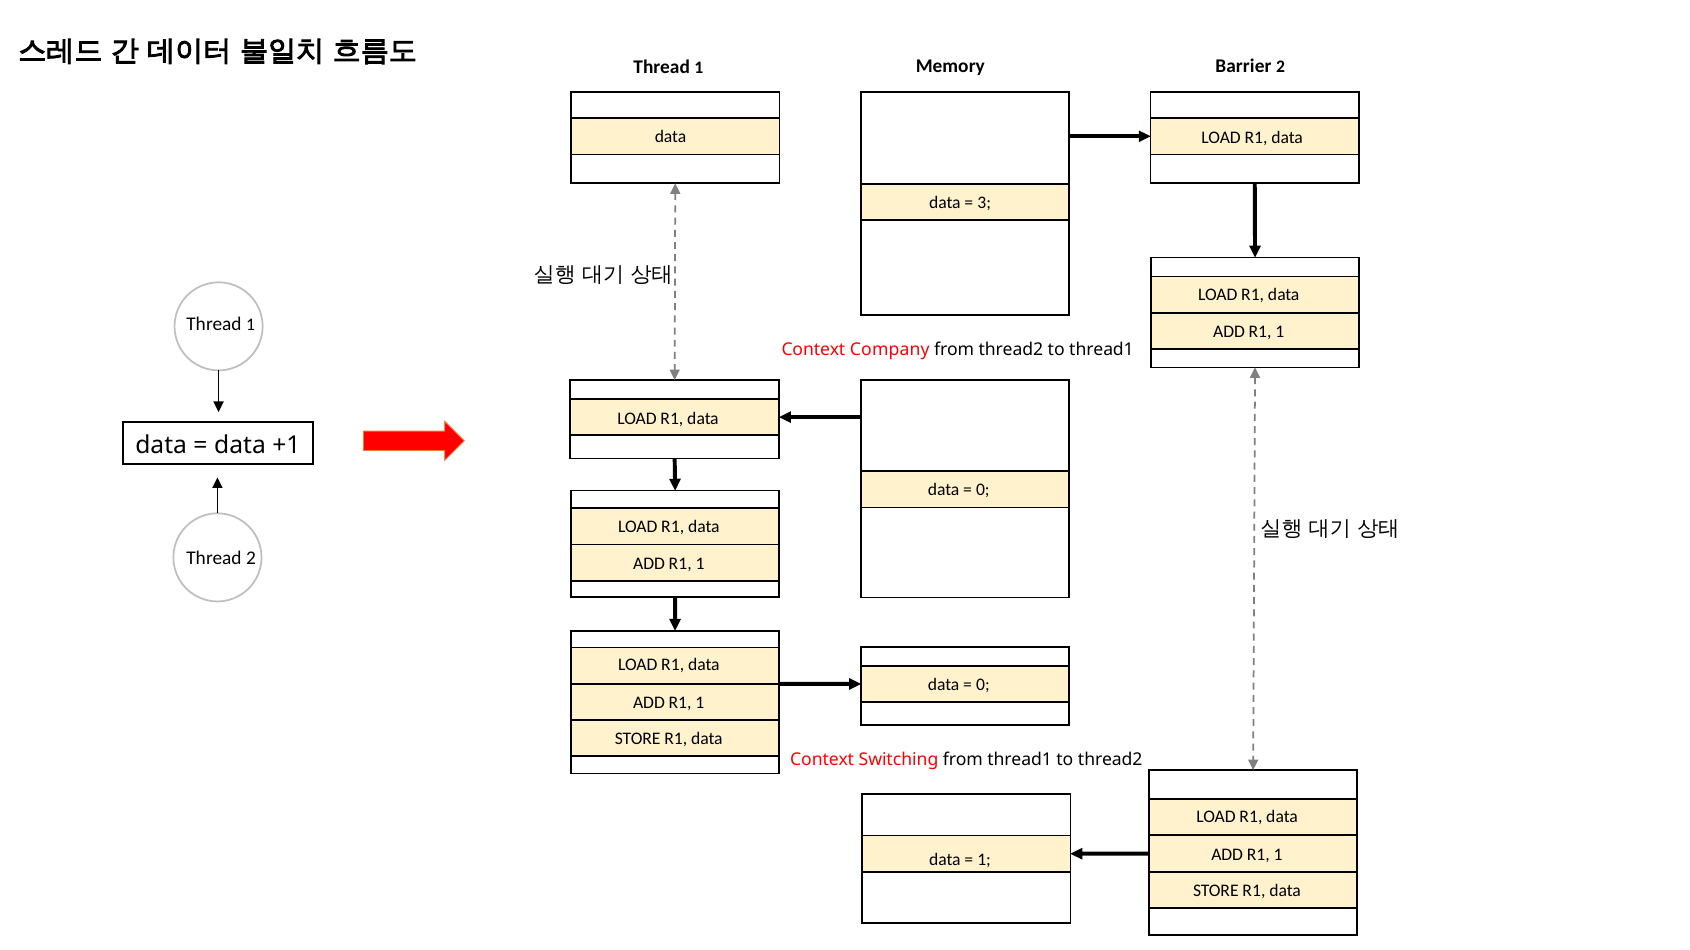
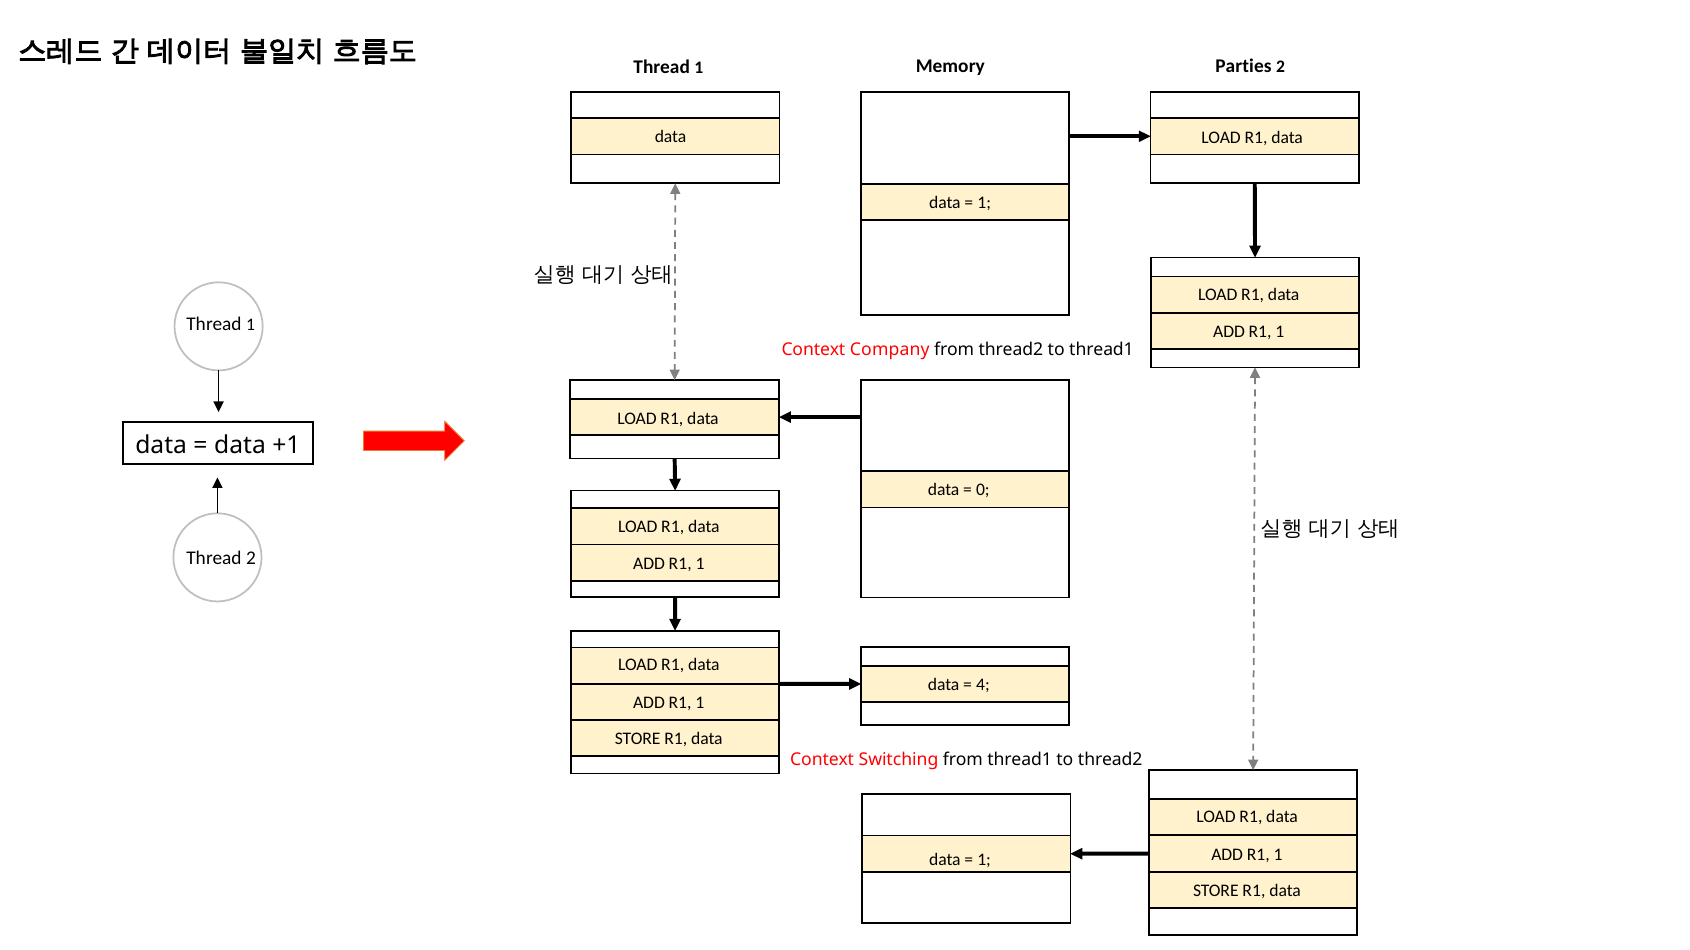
Barrier: Barrier -> Parties (1243, 67)
3: 3 -> 1 (984, 203)
0: 0 -> 4 (983, 685)
